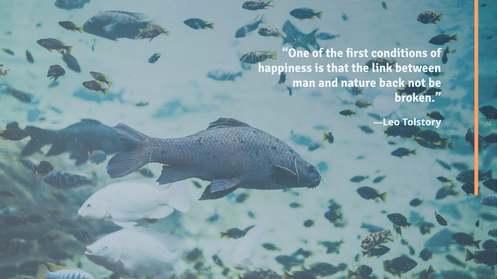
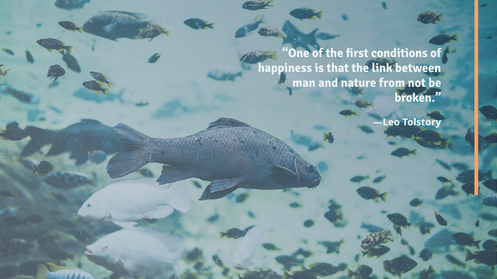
back: back -> from (392, 83)
